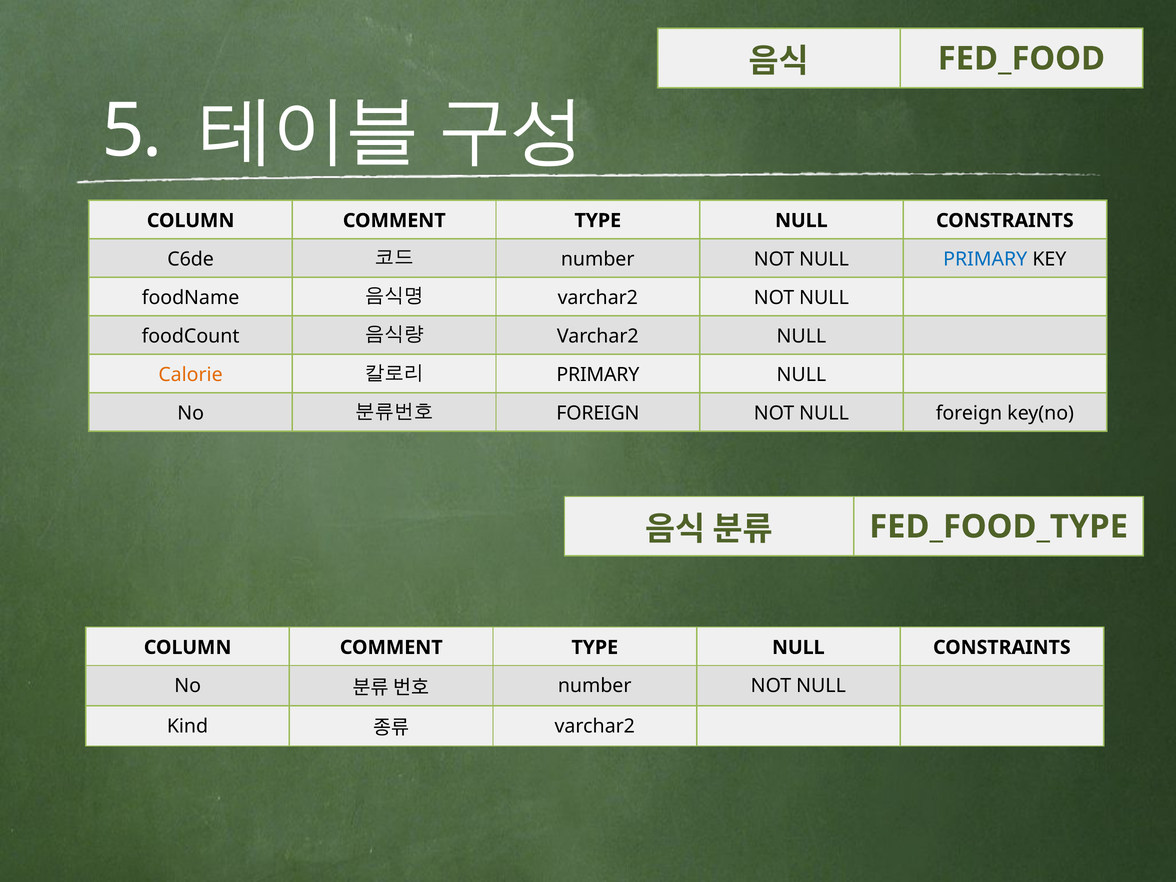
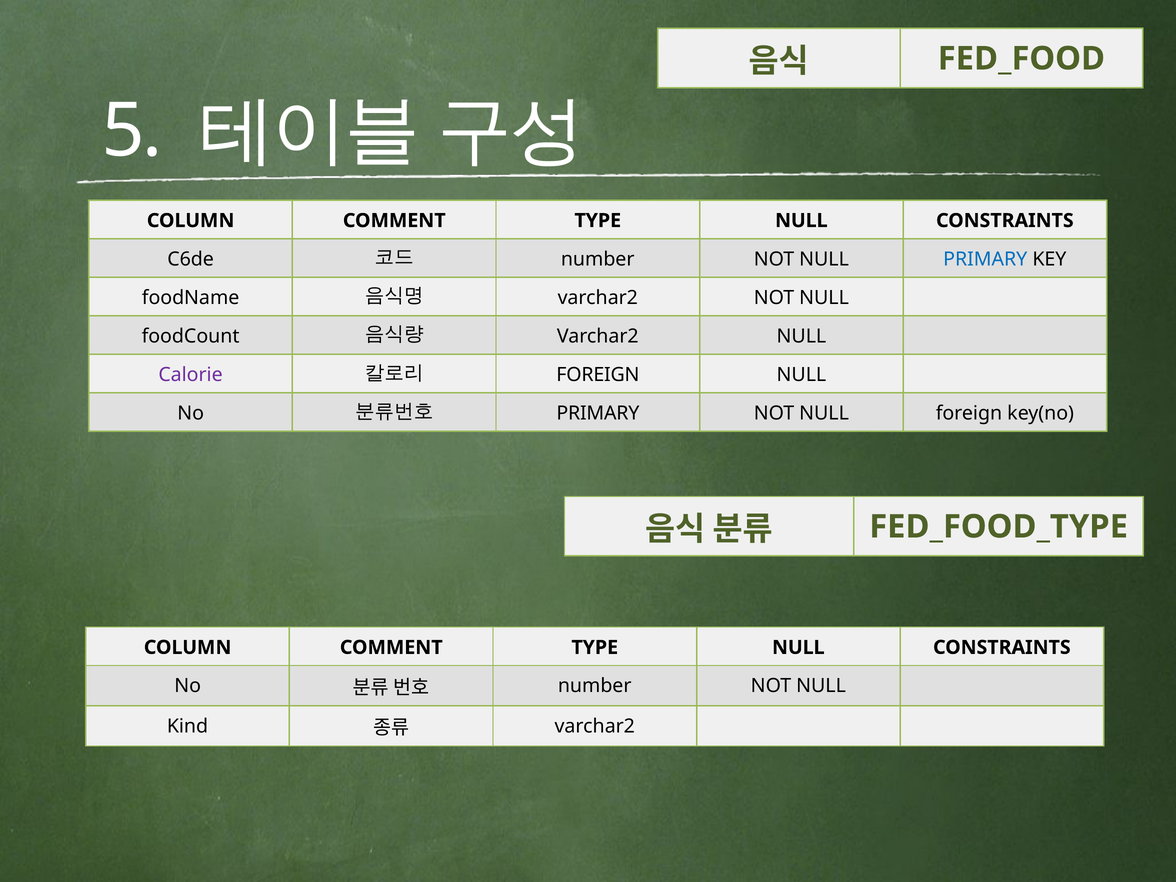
Calorie colour: orange -> purple (191, 375)
PRIMARY: PRIMARY -> FOREIGN (598, 375)
FOREIGN: FOREIGN -> PRIMARY (598, 413)
